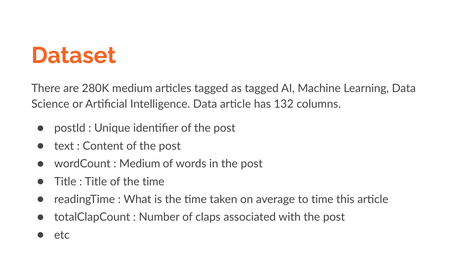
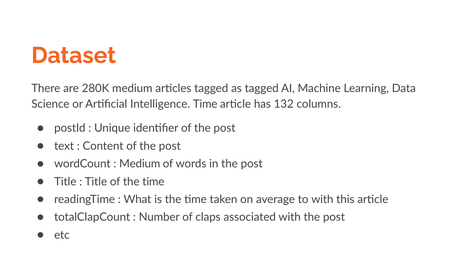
Intelligence Data: Data -> Time (205, 104)
to time: time -> with (322, 199)
